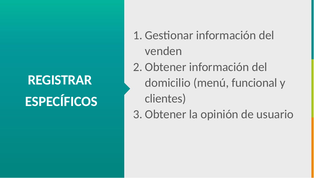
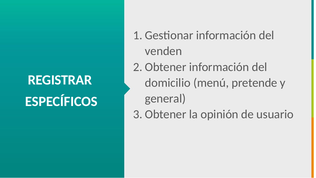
funcional: funcional -> pretende (254, 83)
clientes: clientes -> general (165, 98)
